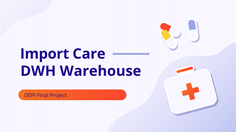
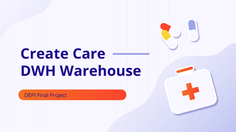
Import: Import -> Create (44, 54)
